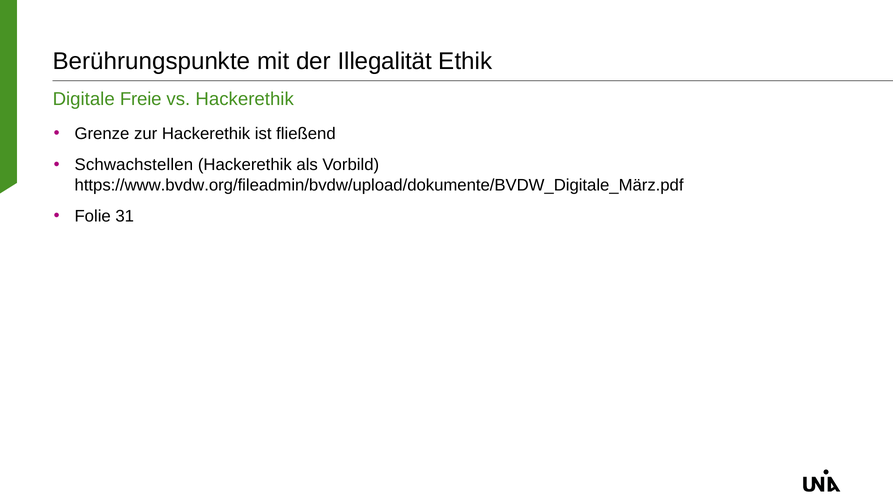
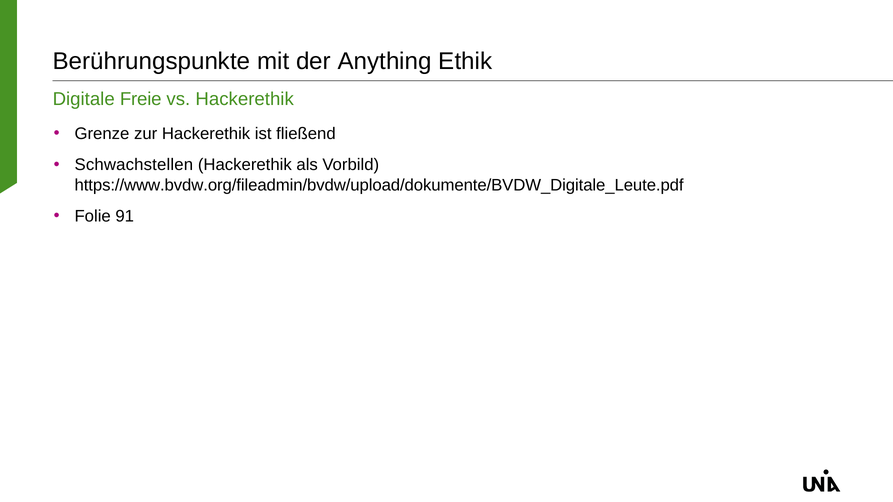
Illegalität: Illegalität -> Anything (385, 61)
https://www.bvdw.org/fileadmin/bvdw/upload/dokumente/BVDW_Digitale_März.pdf: https://www.bvdw.org/fileadmin/bvdw/upload/dokumente/BVDW_Digitale_März.pdf -> https://www.bvdw.org/fileadmin/bvdw/upload/dokumente/BVDW_Digitale_Leute.pdf (379, 185)
31: 31 -> 91 (125, 216)
